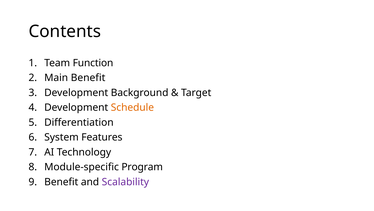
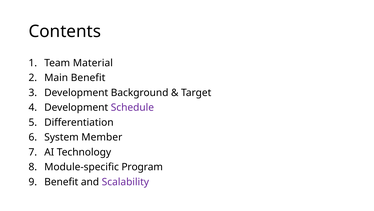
Function: Function -> Material (93, 63)
Schedule colour: orange -> purple (132, 107)
Features: Features -> Member (102, 137)
